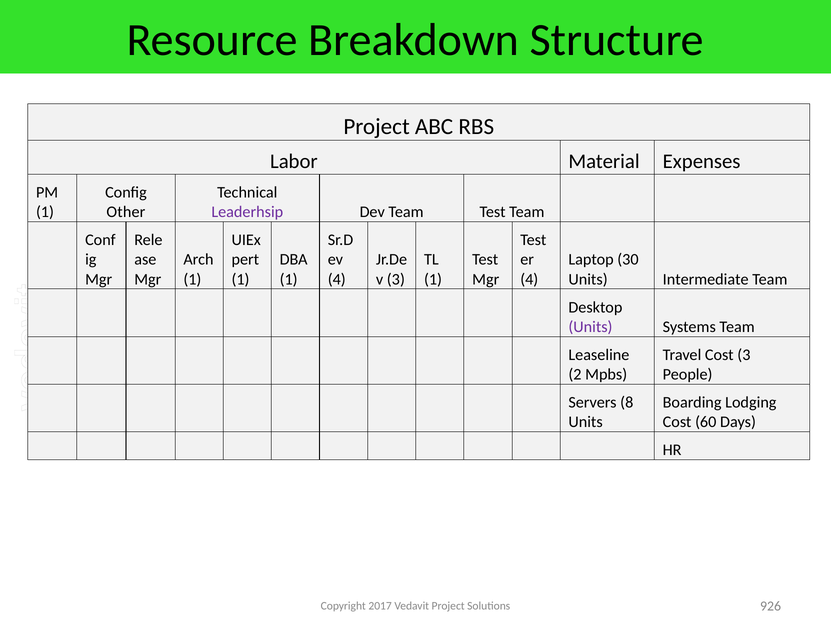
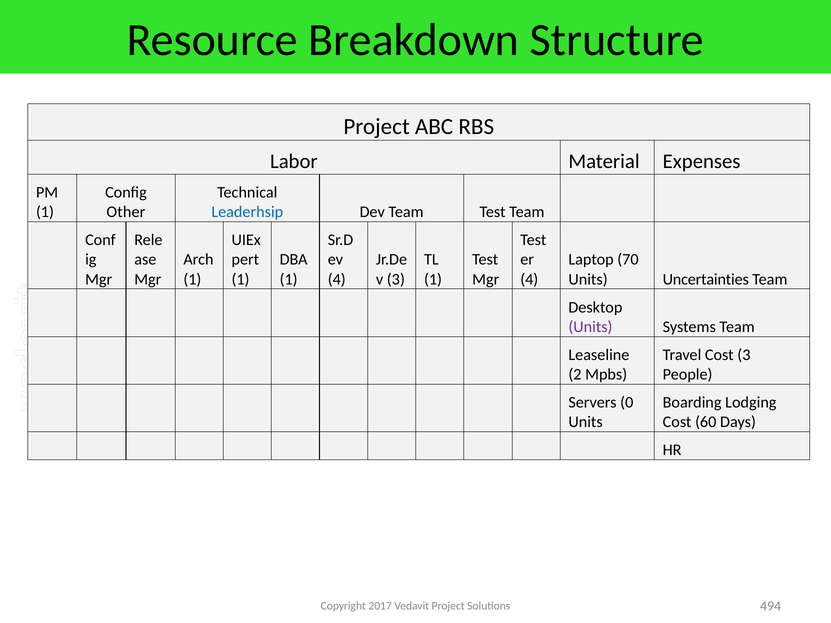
Leaderhsip colour: purple -> blue (247, 212)
30: 30 -> 70 (628, 260)
Intermediate: Intermediate -> Uncertainties (706, 279)
8: 8 -> 0 (627, 403)
926: 926 -> 494 (771, 606)
